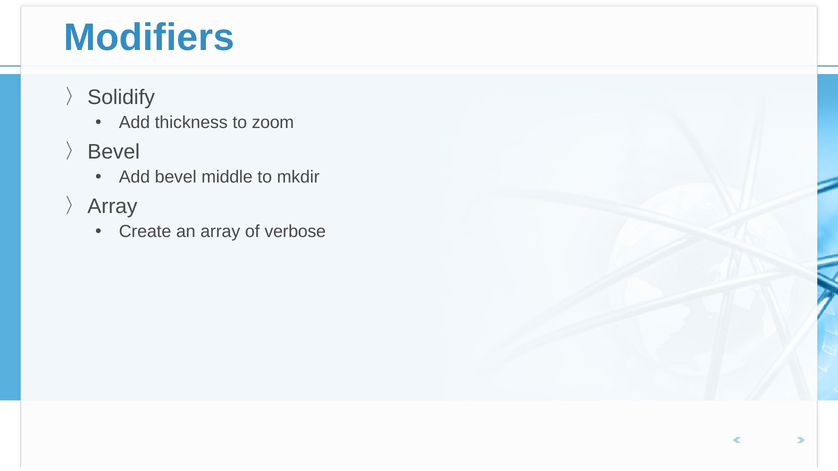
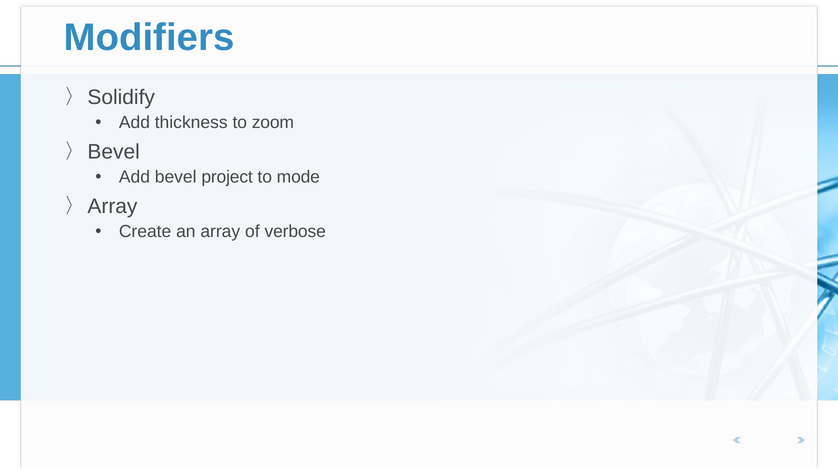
middle: middle -> project (227, 177)
mkdir: mkdir -> mode (298, 177)
